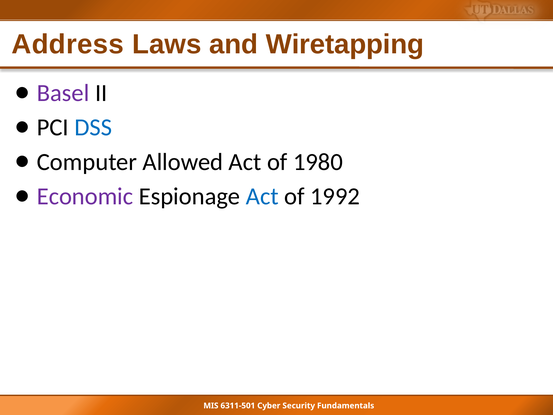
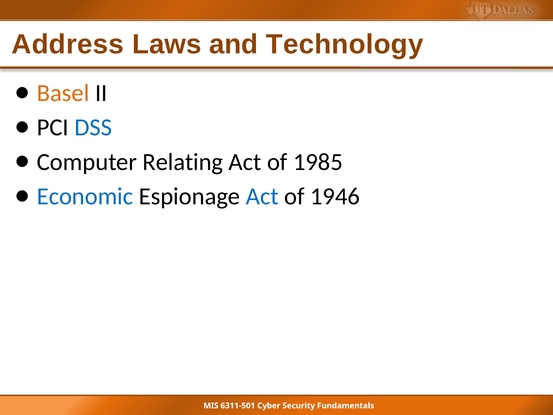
Wiretapping: Wiretapping -> Technology (345, 44)
Basel colour: purple -> orange (63, 93)
Allowed: Allowed -> Relating (183, 162)
1980: 1980 -> 1985 (318, 162)
Economic colour: purple -> blue (85, 196)
1992: 1992 -> 1946 (335, 196)
